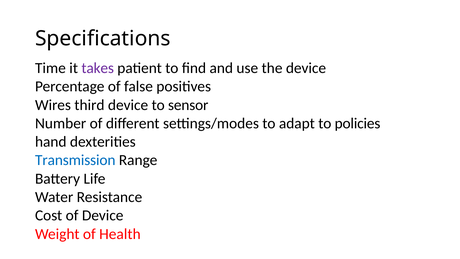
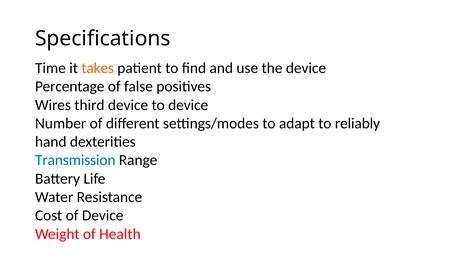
takes colour: purple -> orange (98, 68)
to sensor: sensor -> device (188, 105)
policies: policies -> reliably (357, 123)
